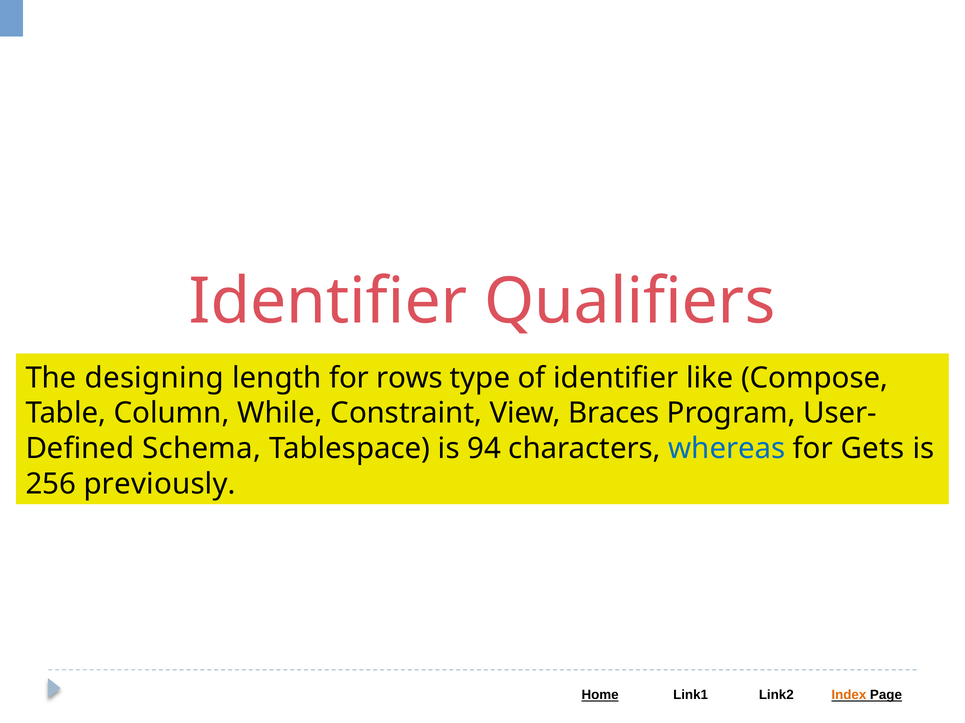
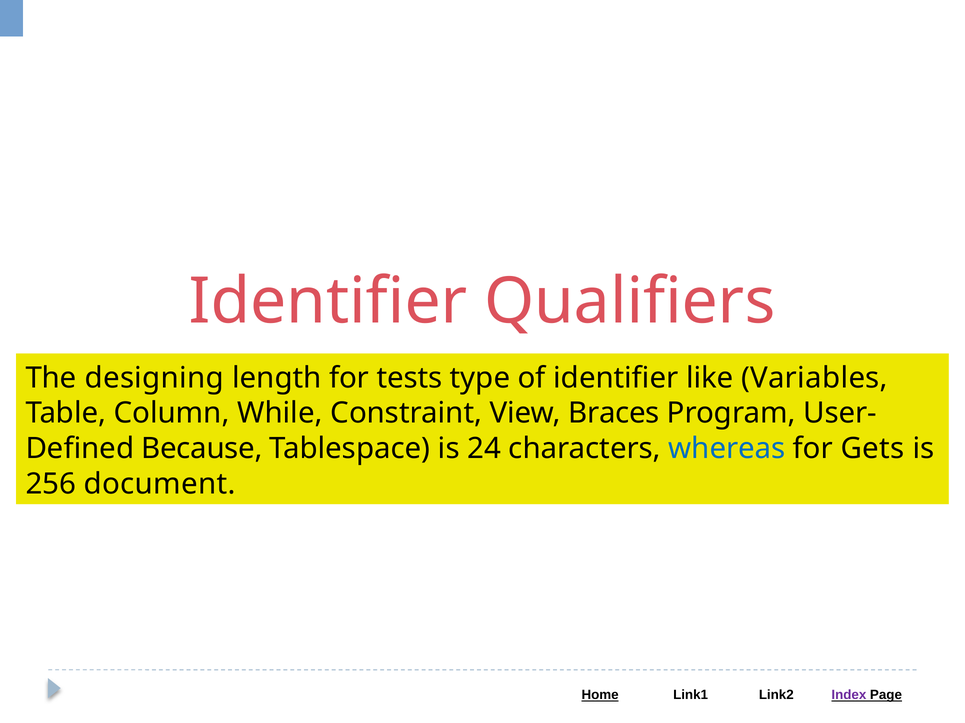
rows: rows -> tests (410, 378)
Compose: Compose -> Variables (814, 378)
Schema: Schema -> Because (202, 449)
94: 94 -> 24 (484, 449)
previously: previously -> document (160, 484)
Index colour: orange -> purple (849, 696)
